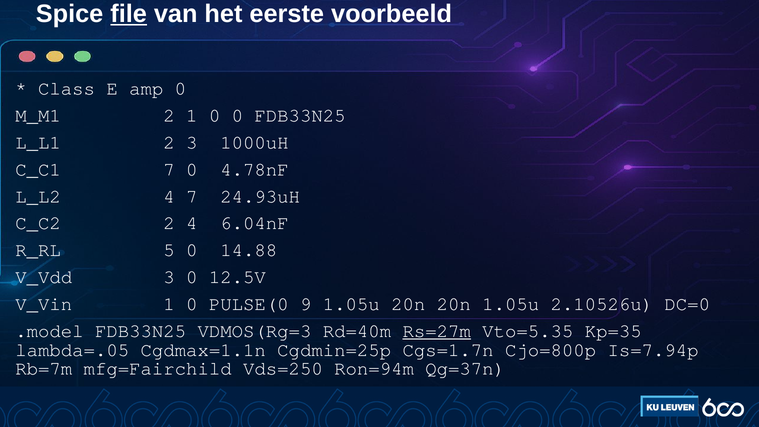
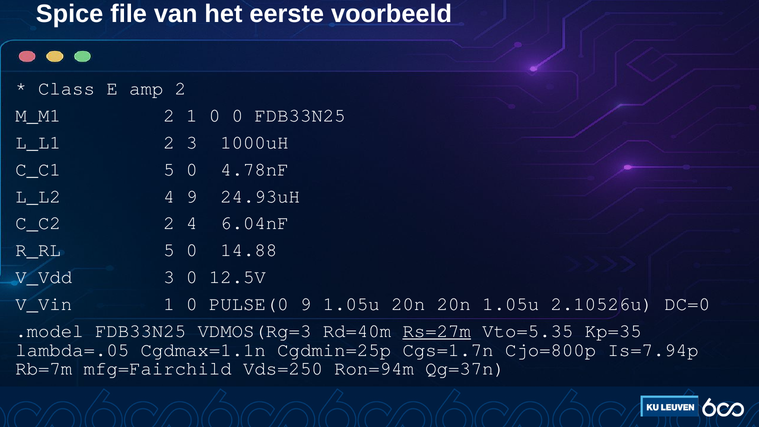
file underline: present -> none (129, 14)
amp 0: 0 -> 2 (180, 89)
C_C1 7: 7 -> 5 (169, 169)
4 7: 7 -> 9 (192, 196)
